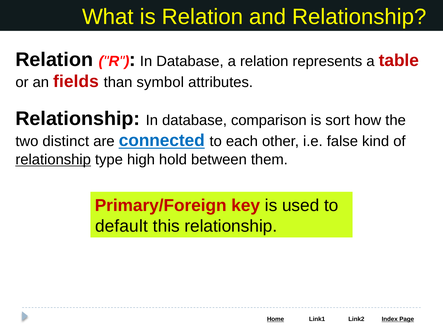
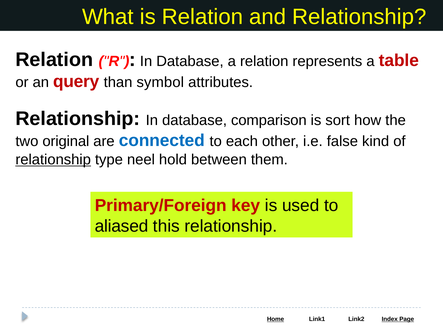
fields: fields -> query (76, 82)
distinct: distinct -> original (66, 142)
connected underline: present -> none (162, 141)
high: high -> neel (141, 160)
default: default -> aliased (122, 226)
